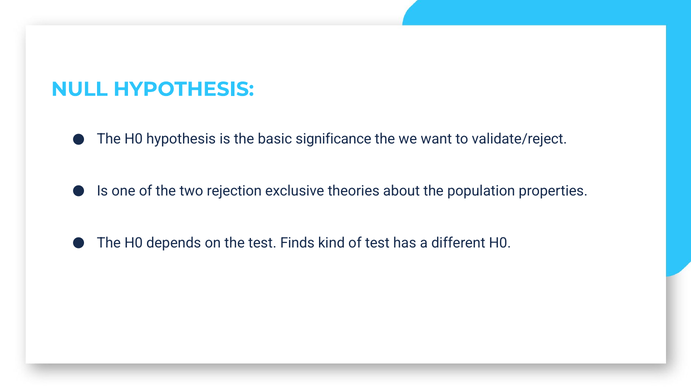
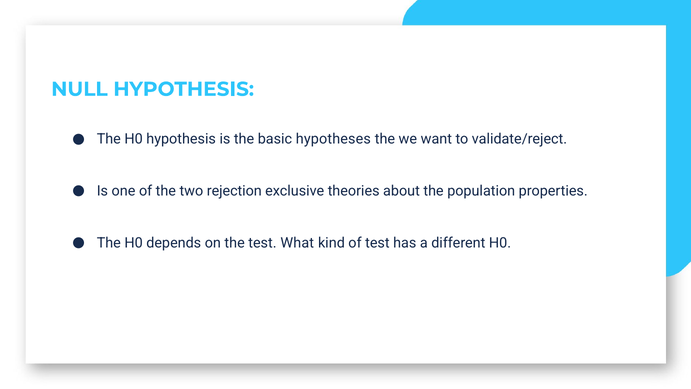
significance: significance -> hypotheses (333, 139)
Finds: Finds -> What (297, 243)
